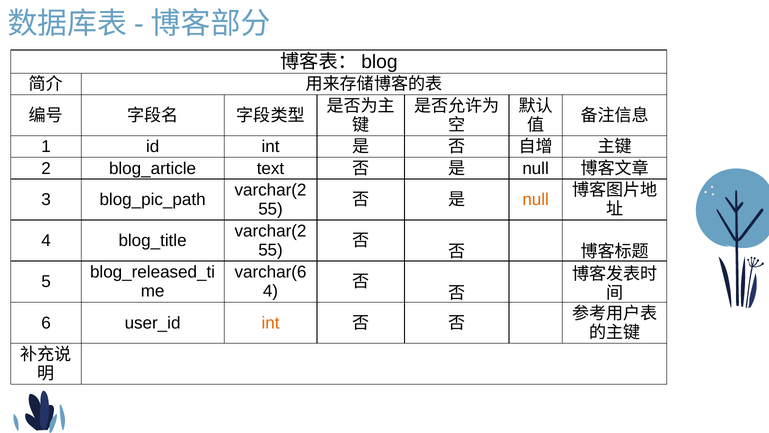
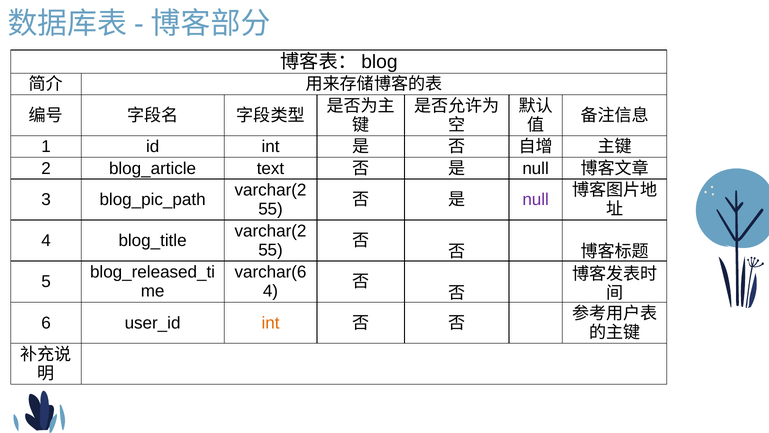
null colour: orange -> purple (536, 200)
